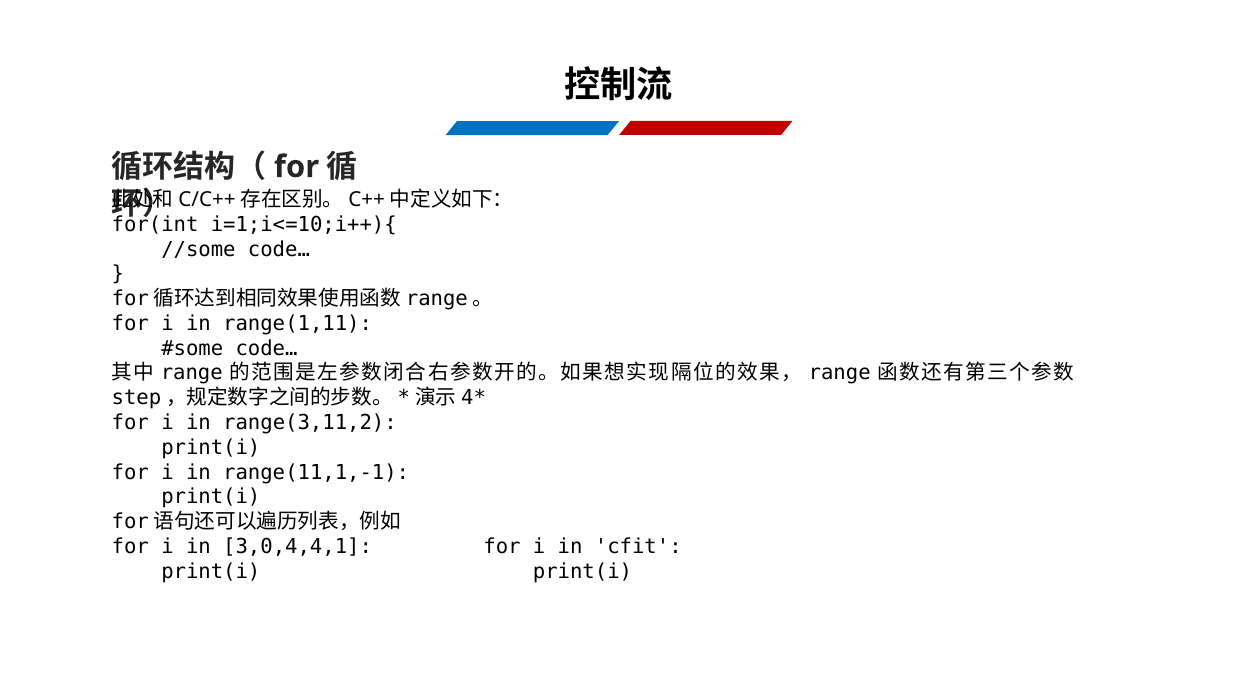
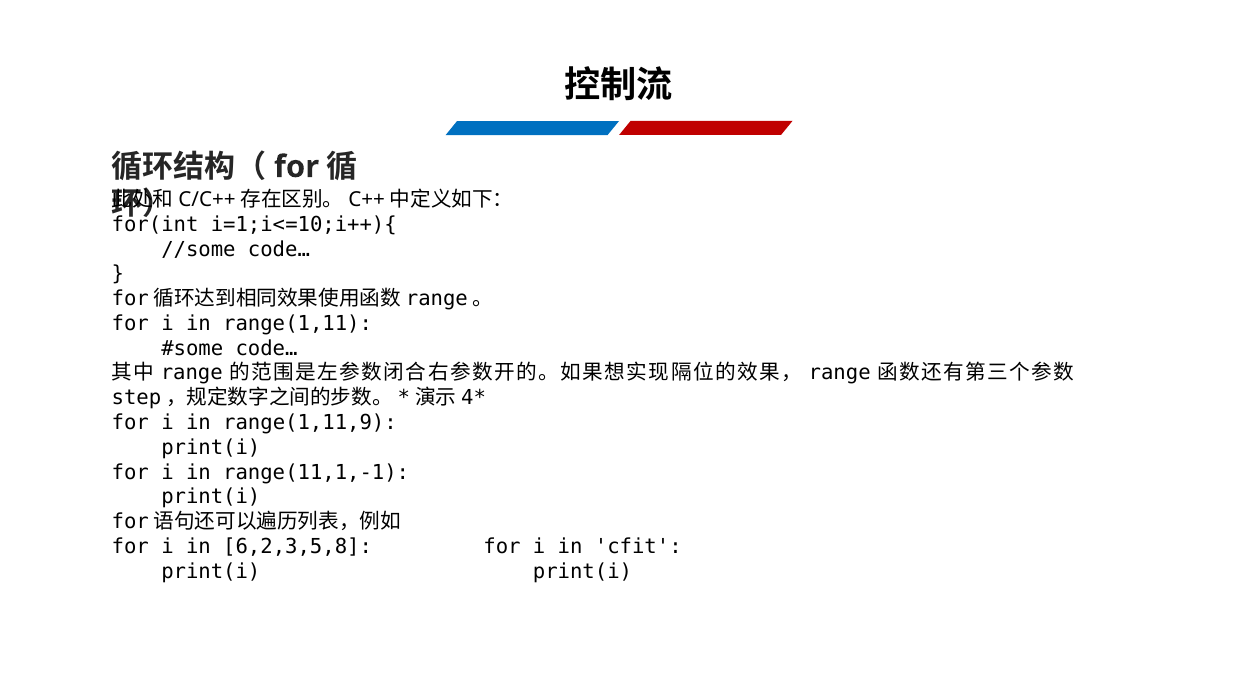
range(3,11,2: range(3,11,2 -> range(1,11,9 (310, 423)
3,0,4,4,1: 3,0,4,4,1 -> 6,2,3,5,8 (298, 546)
